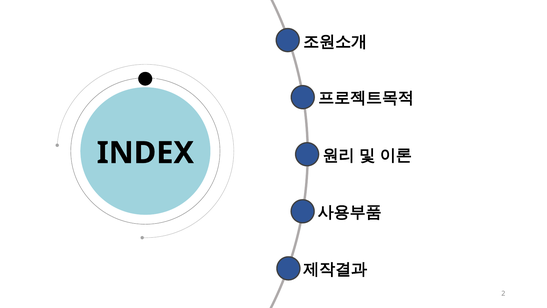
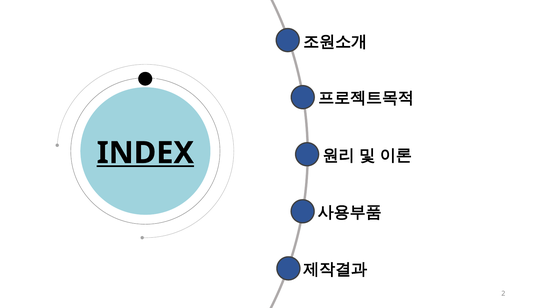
INDEX underline: none -> present (145, 153)
